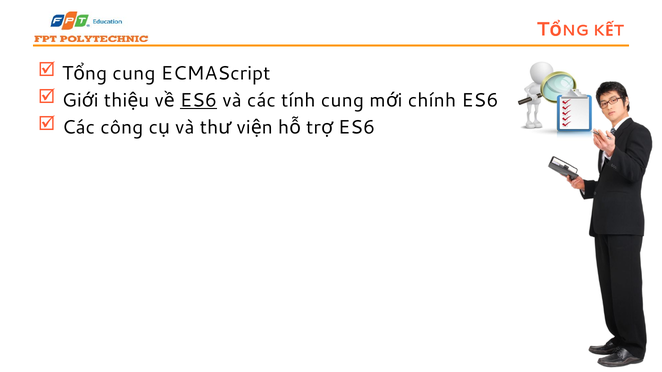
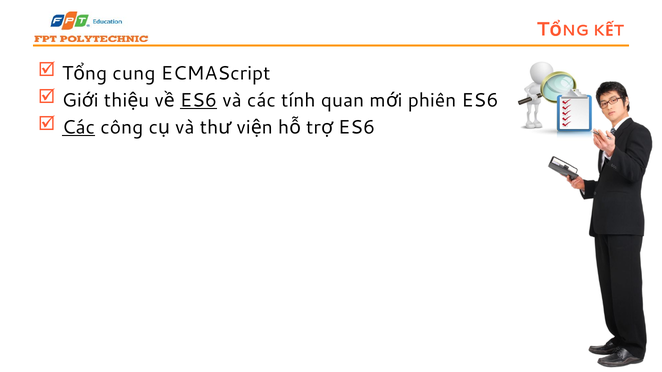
tính cung: cung -> quan (343, 100)
chính: chính -> phiên (432, 100)
Các underline: none -> present (78, 127)
